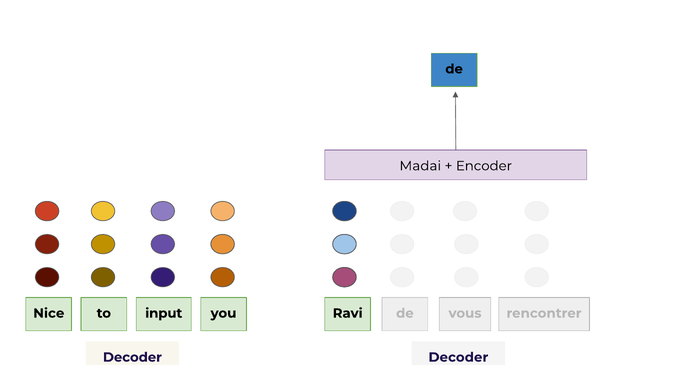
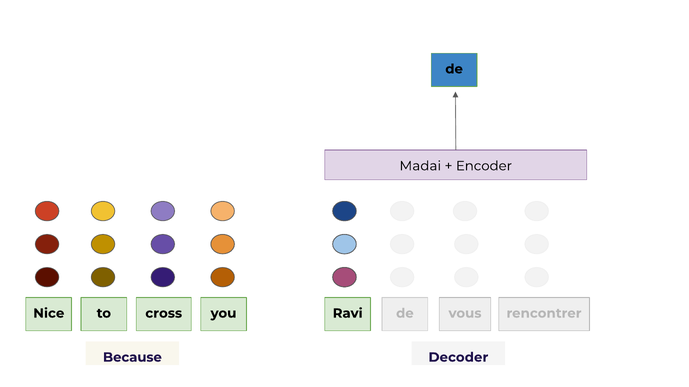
input: input -> cross (164, 314)
Decoder: Decoder -> Because (132, 358)
